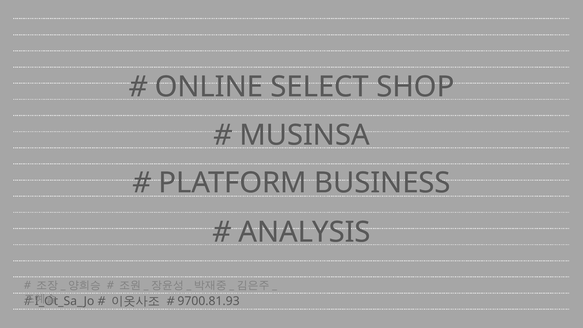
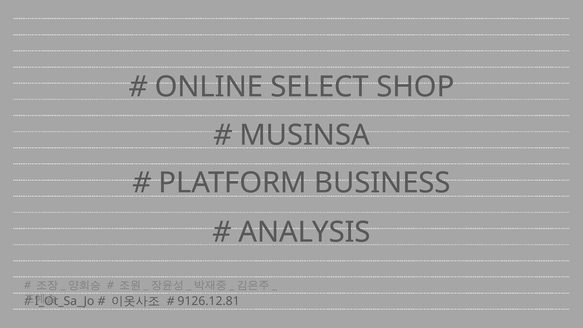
9700.81.93: 9700.81.93 -> 9126.12.81 (209, 301)
